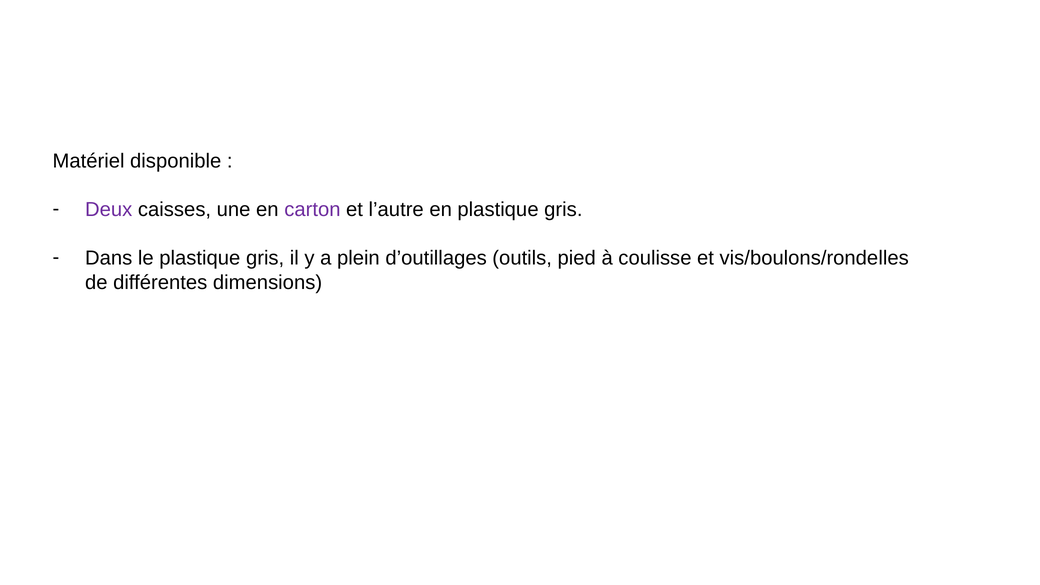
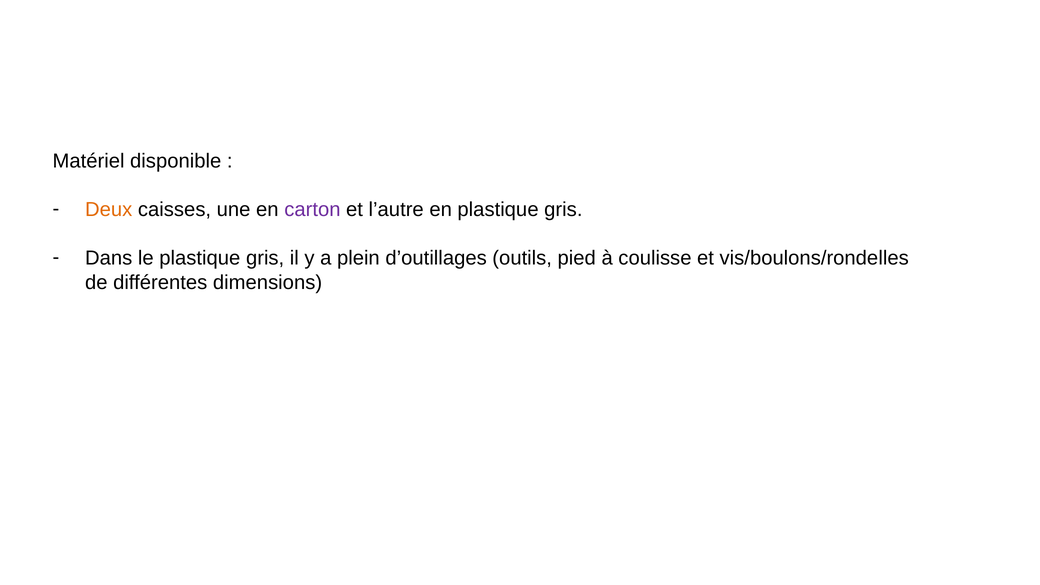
Deux colour: purple -> orange (109, 210)
